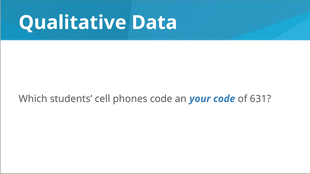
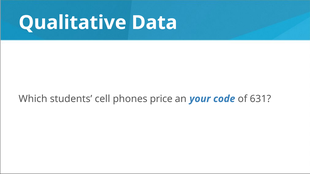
phones code: code -> price (161, 99)
